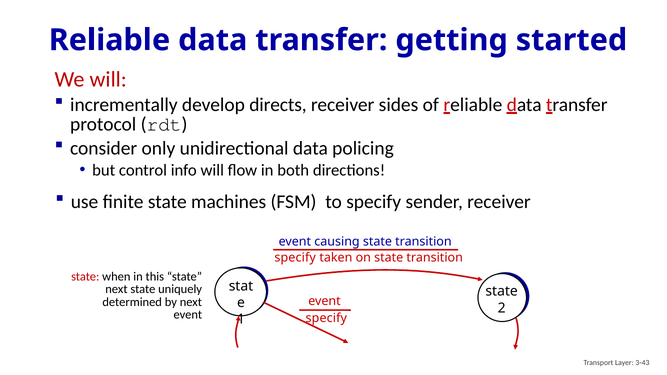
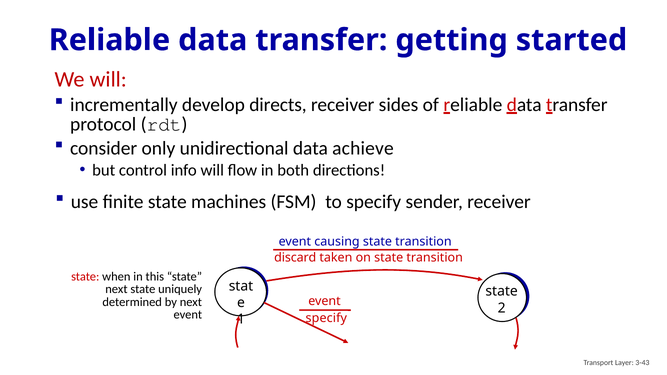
policing: policing -> achieve (363, 148)
specify: specify -> discard (295, 258)
